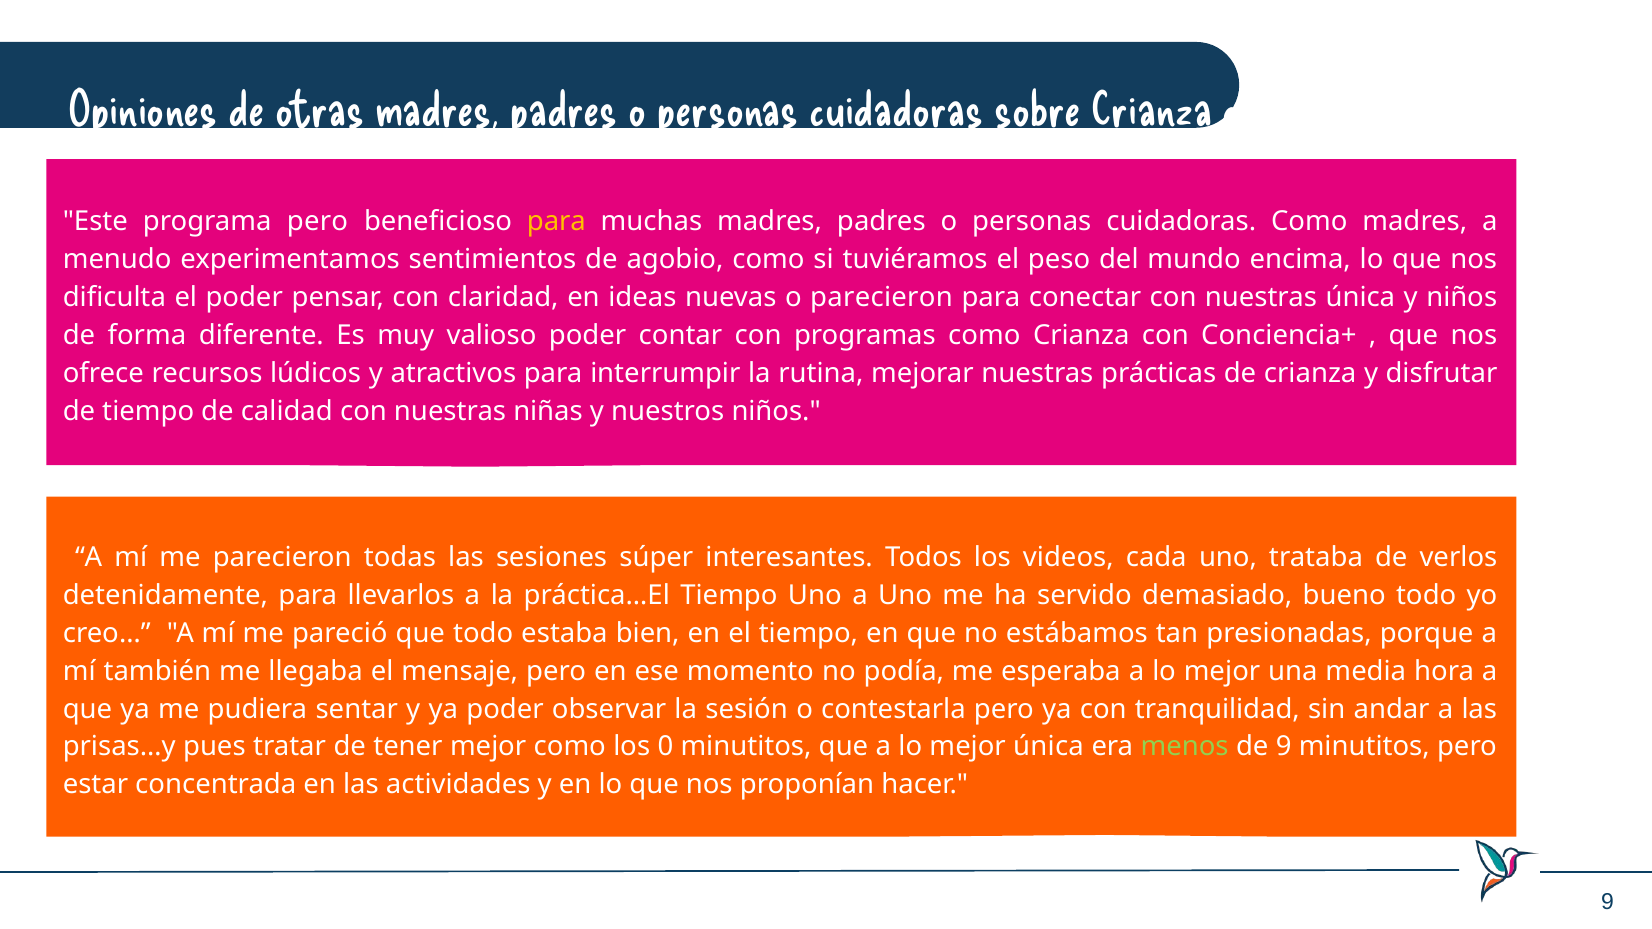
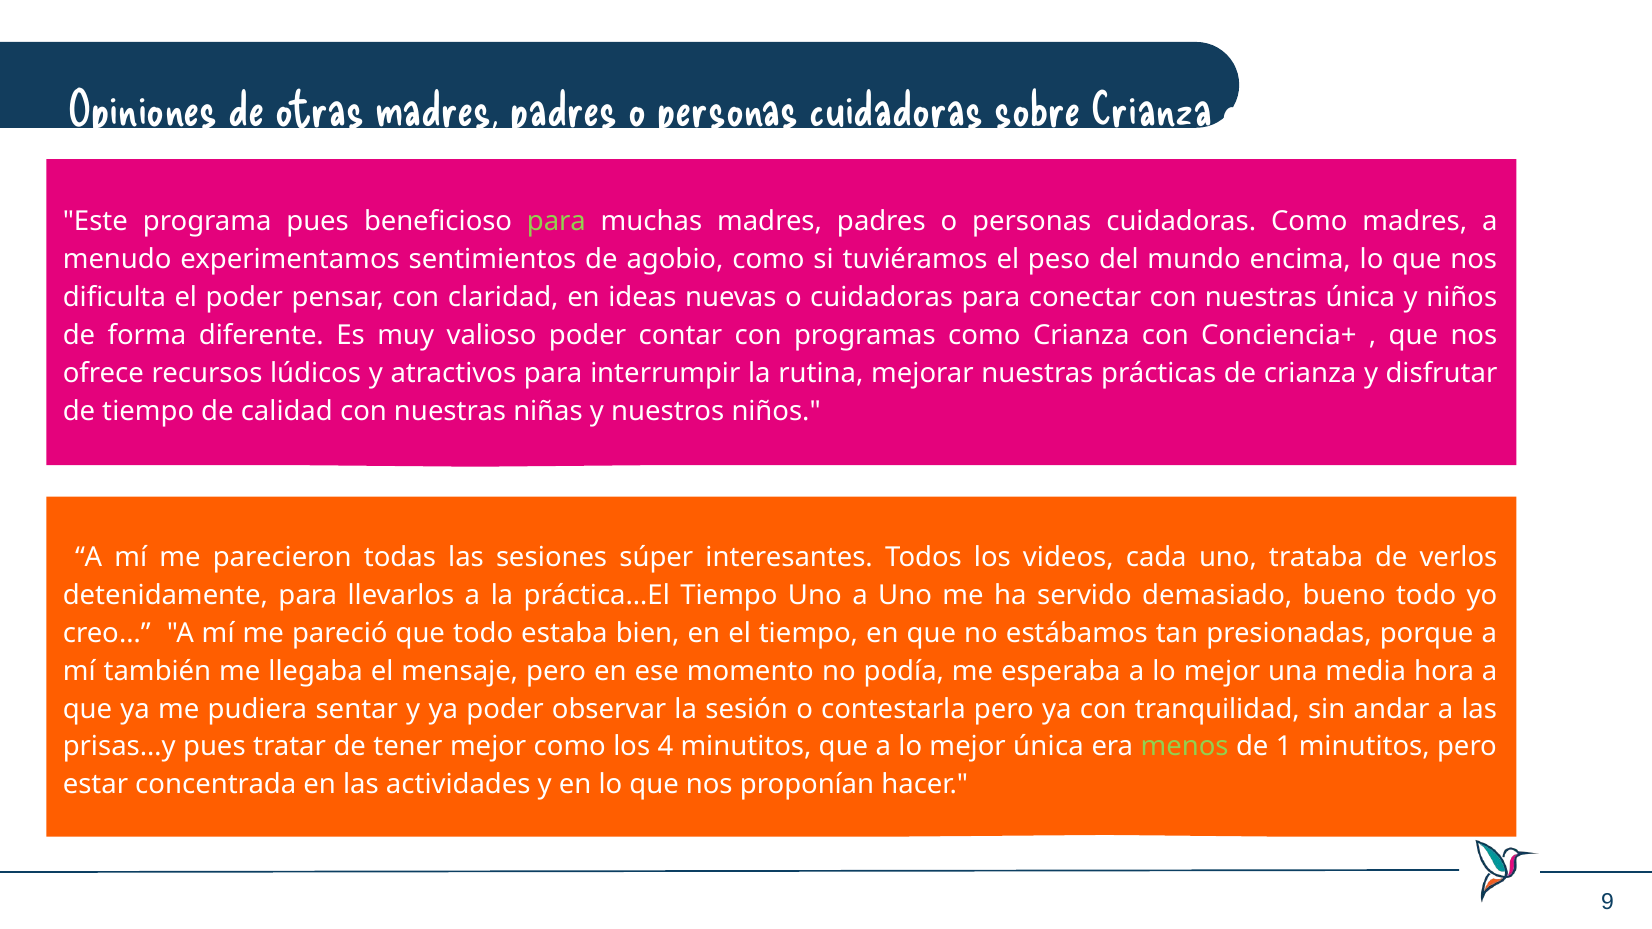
programa pero: pero -> pues (318, 222)
para colour: yellow -> light green (556, 222)
o parecieron: parecieron -> cuidadoras (882, 298)
0: 0 -> 4 (665, 747)
de 9: 9 -> 1 (1284, 747)
